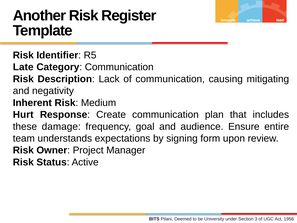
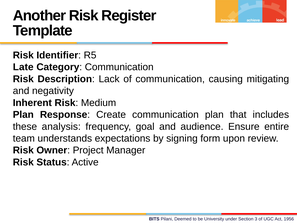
Hurt: Hurt -> Plan (23, 115)
damage: damage -> analysis (61, 126)
